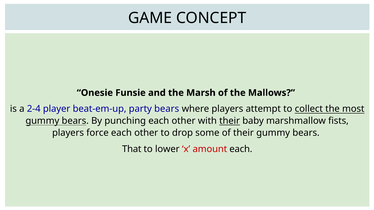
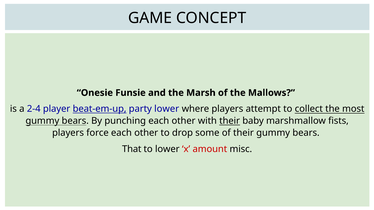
beat-em-up underline: none -> present (100, 109)
party bears: bears -> lower (167, 109)
amount each: each -> misc (241, 149)
